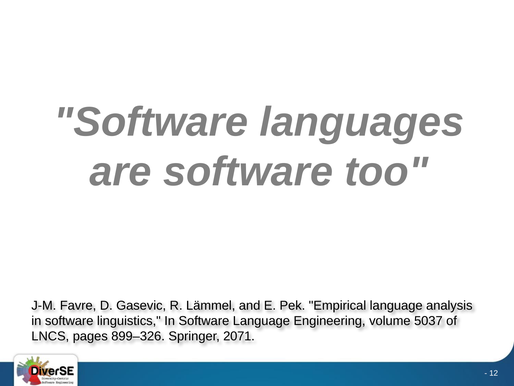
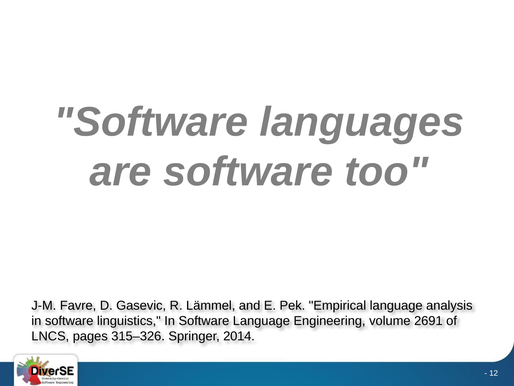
5037: 5037 -> 2691 (428, 321)
899–326: 899–326 -> 315–326 (138, 336)
2071: 2071 -> 2014 (239, 336)
